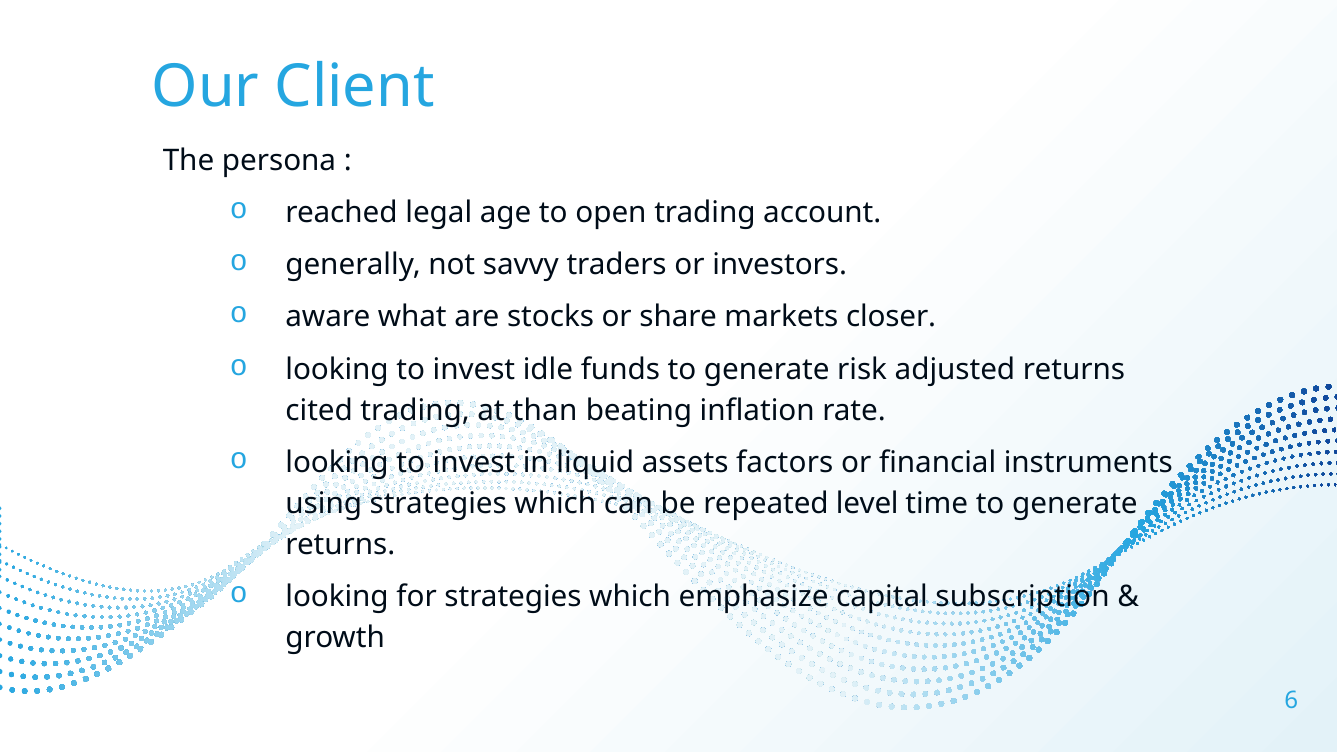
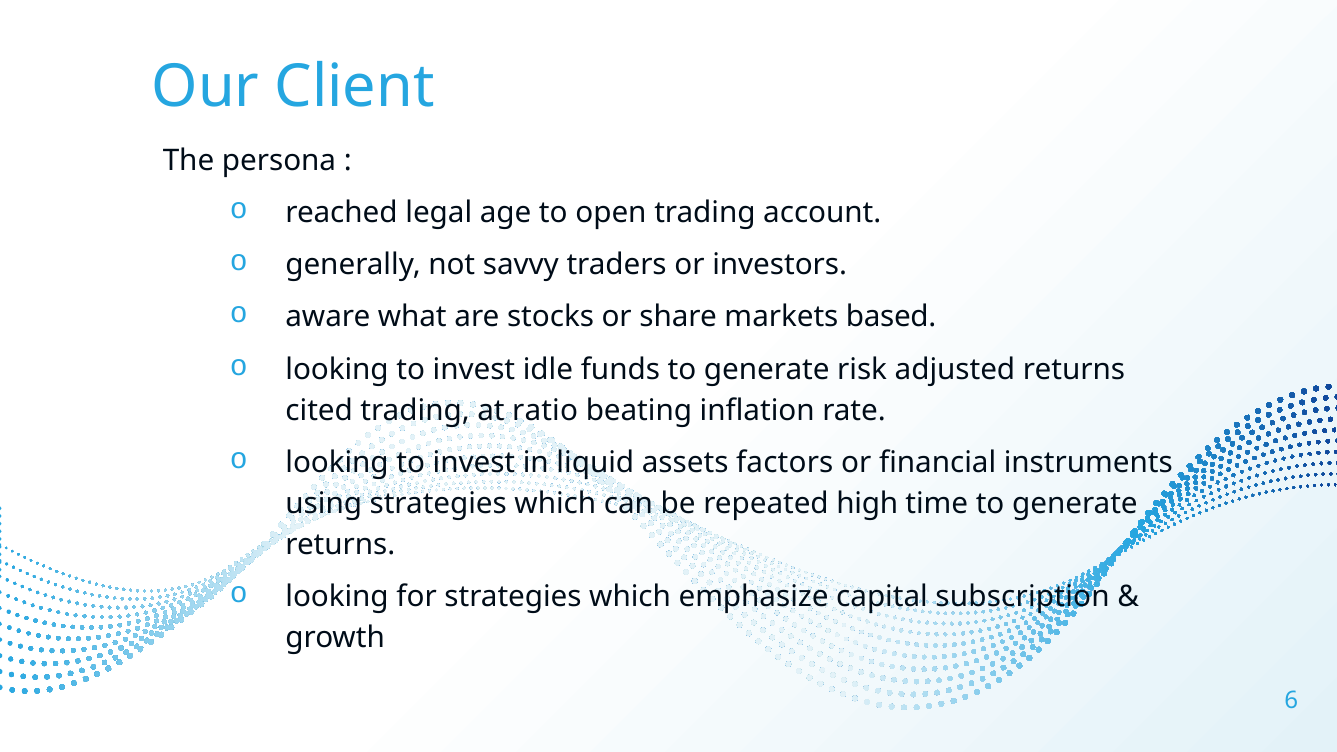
closer: closer -> based (891, 317)
than: than -> ratio (545, 410)
level: level -> high (867, 503)
